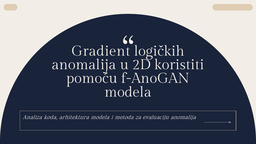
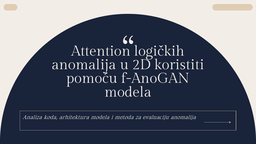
Gradient: Gradient -> Attention (101, 51)
